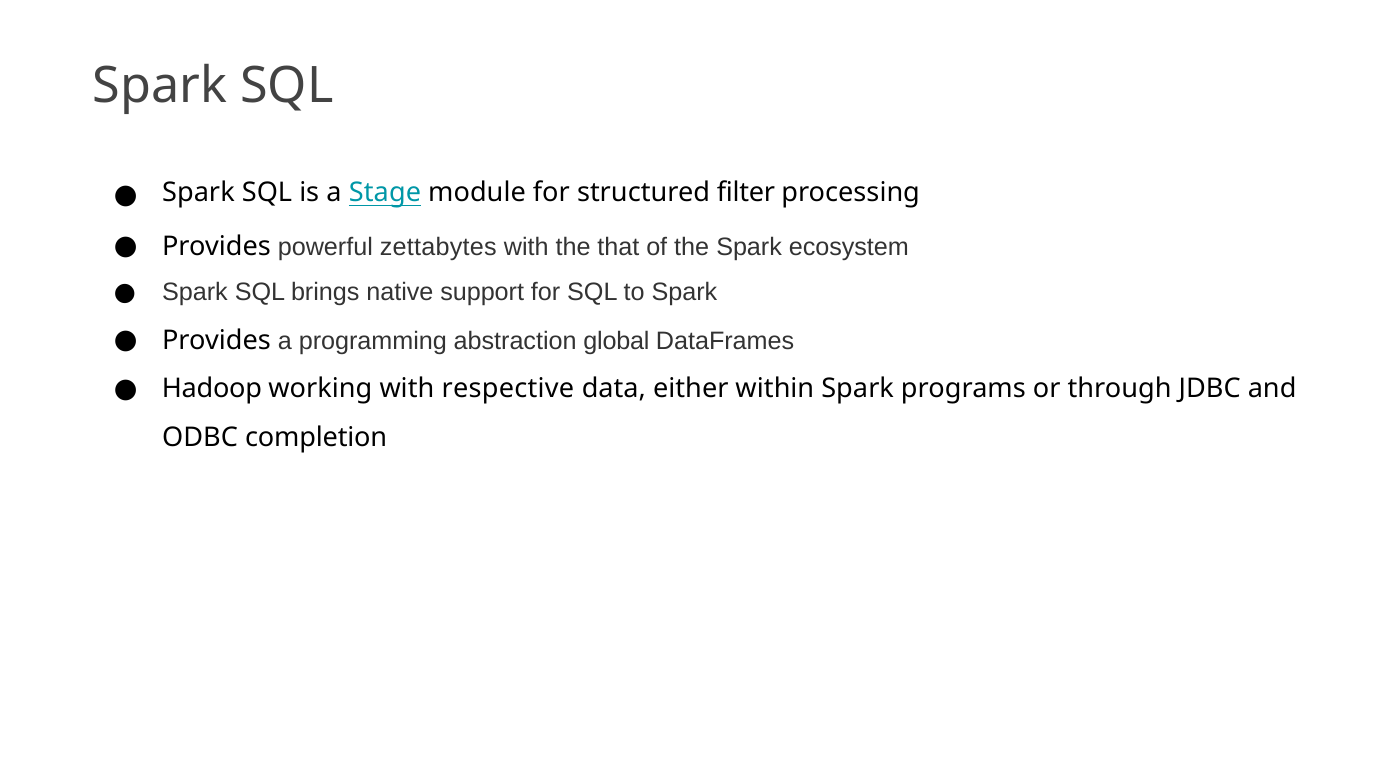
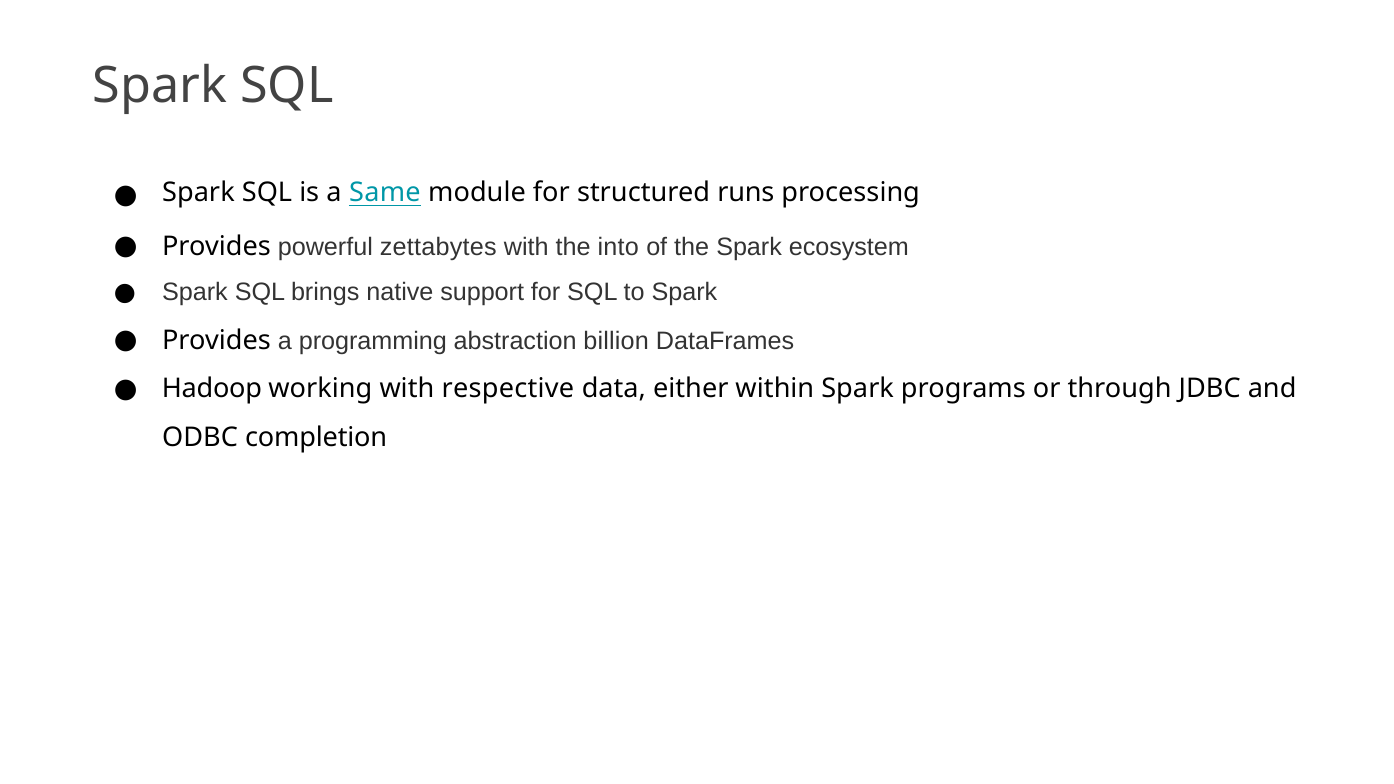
Stage: Stage -> Same (385, 193)
filter: filter -> runs (746, 193)
that: that -> into (618, 247)
global: global -> billion (616, 341)
